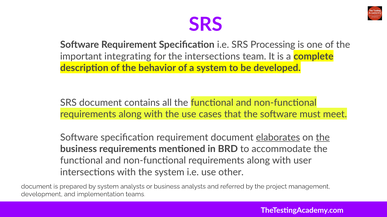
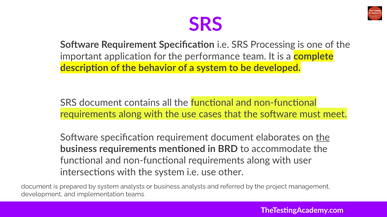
integrating: integrating -> application (128, 57)
the intersections: intersections -> performance (212, 57)
elaborates underline: present -> none (278, 138)
